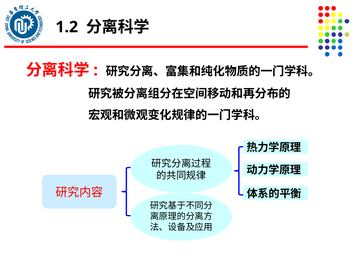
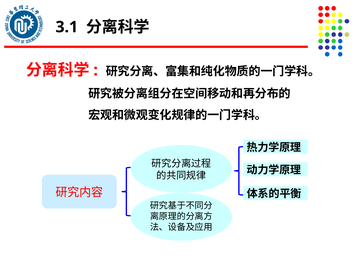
1.2: 1.2 -> 3.1 (67, 27)
